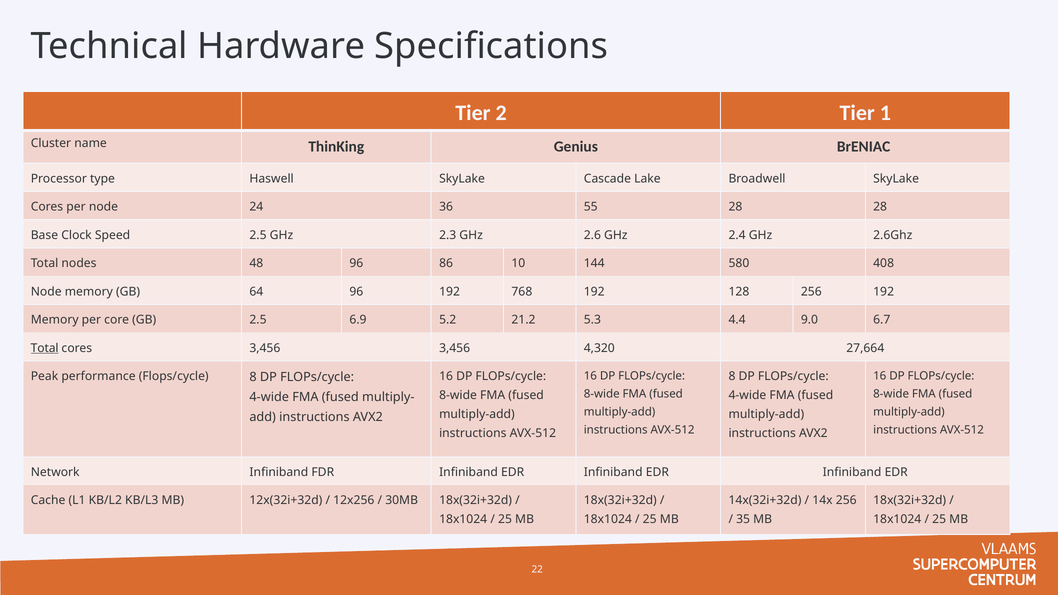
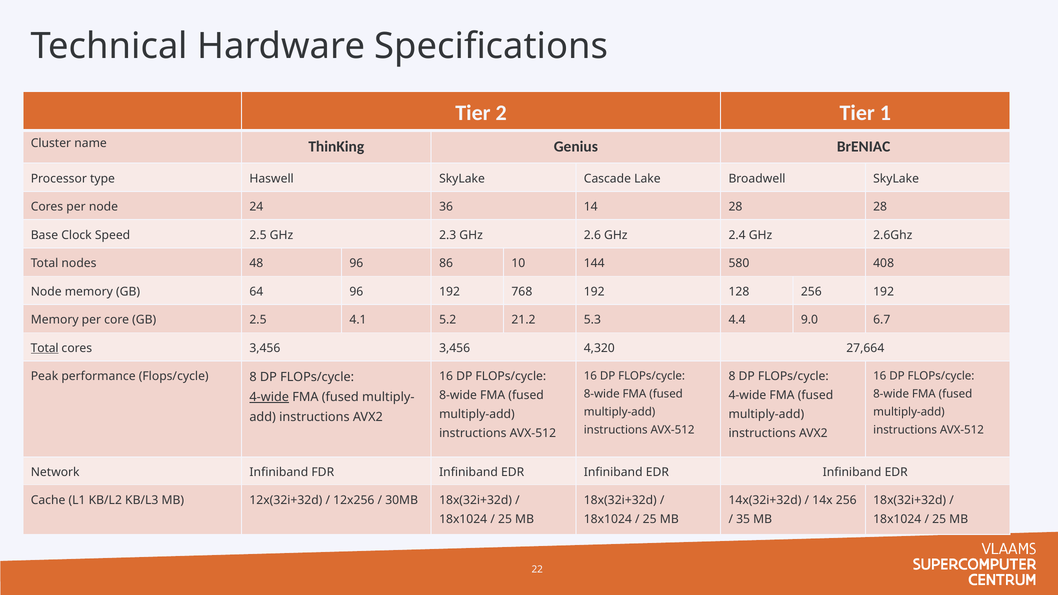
55: 55 -> 14 (591, 207)
6.9: 6.9 -> 4.1 (358, 320)
4-wide underline: none -> present (269, 397)
